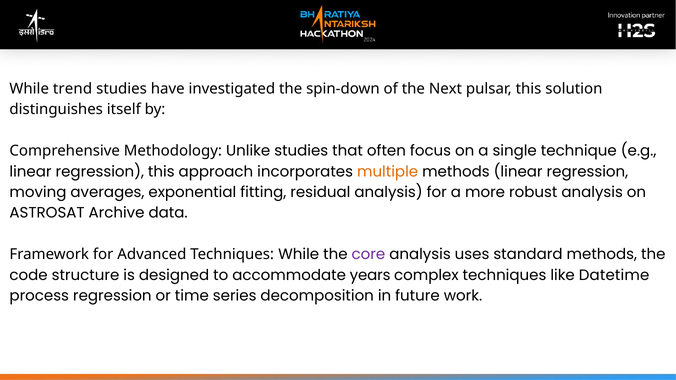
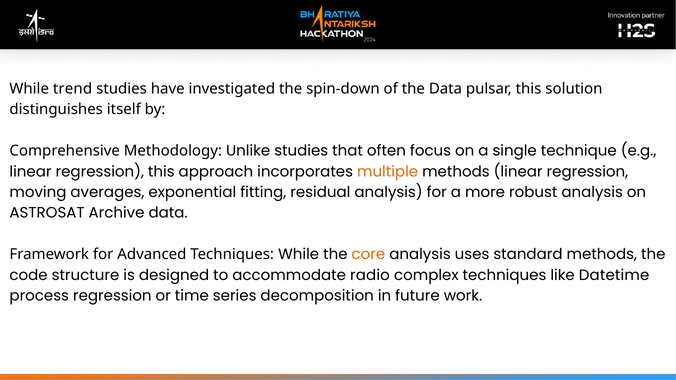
the Next: Next -> Data (445, 89)
core colour: purple -> orange (368, 255)
years: years -> radio (370, 275)
